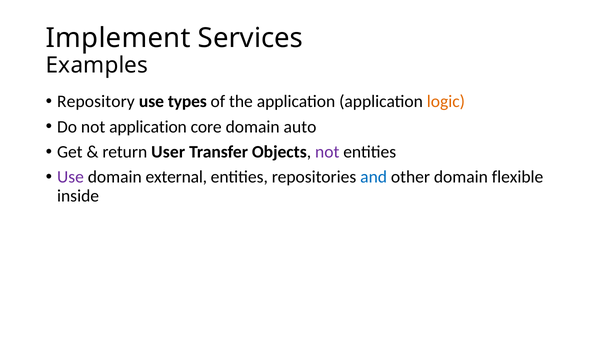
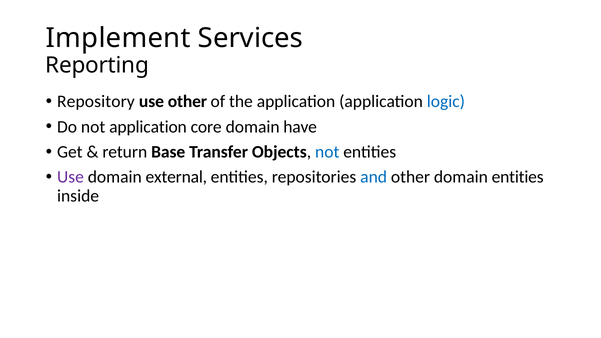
Examples: Examples -> Reporting (97, 65)
use types: types -> other (187, 102)
logic colour: orange -> blue (446, 102)
auto: auto -> have (300, 127)
User: User -> Base (168, 152)
not colour: purple -> blue (327, 152)
domain flexible: flexible -> entities (518, 177)
